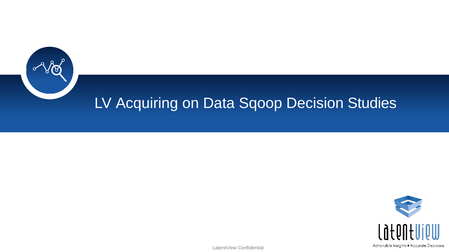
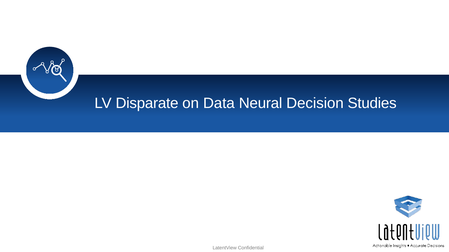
Acquiring: Acquiring -> Disparate (147, 103)
Sqoop: Sqoop -> Neural (261, 103)
